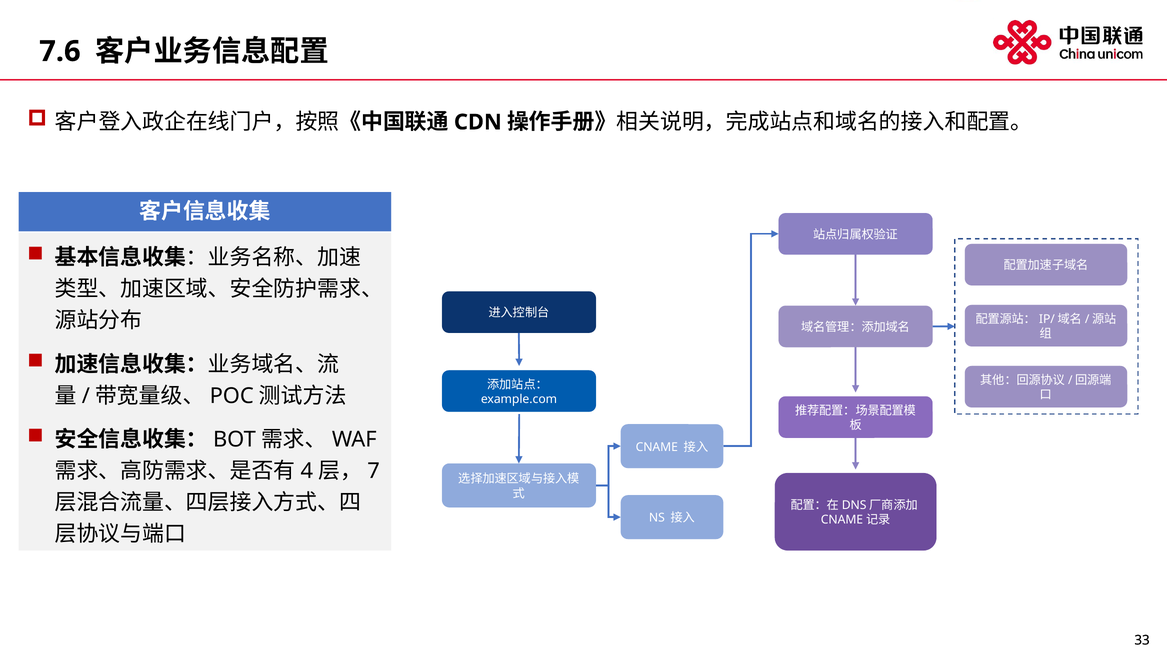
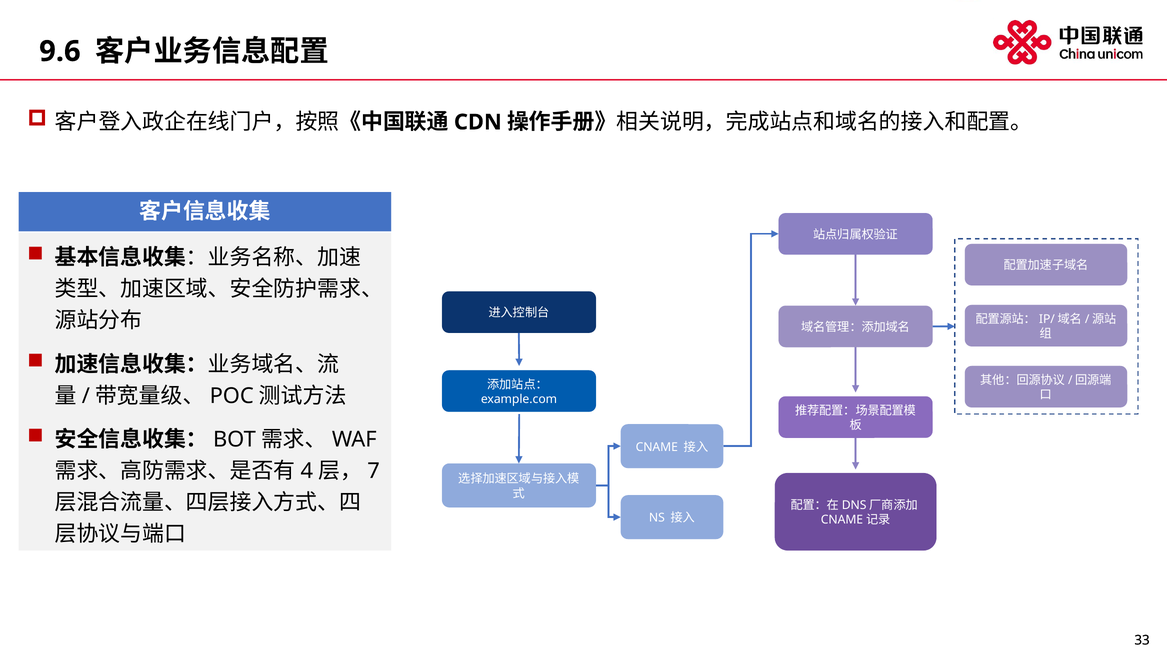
7.6: 7.6 -> 9.6 (60, 51)
